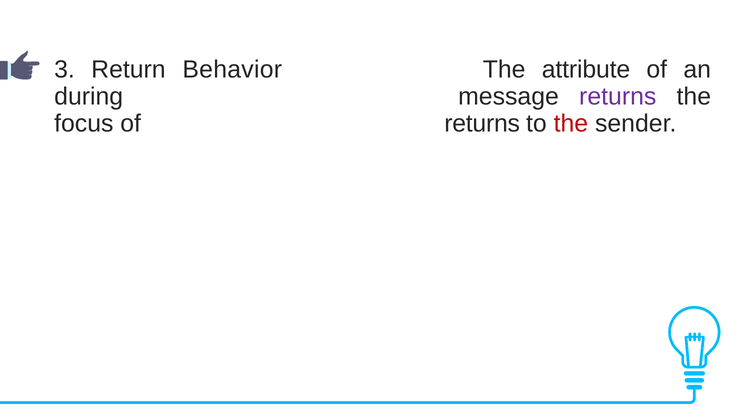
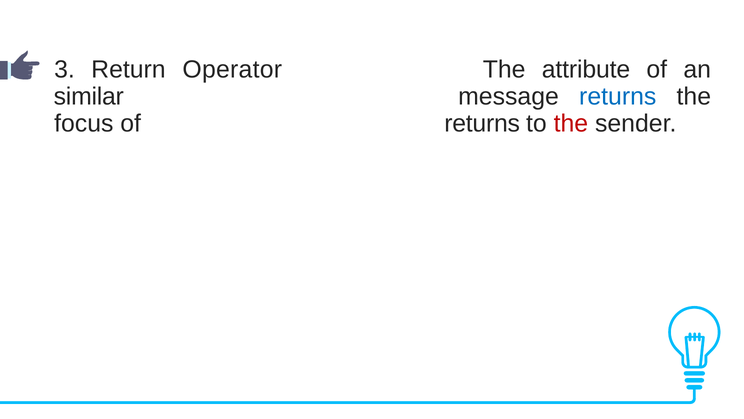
Behavior: Behavior -> Operator (232, 70)
during: during -> similar (89, 96)
returns colour: purple -> blue (618, 96)
